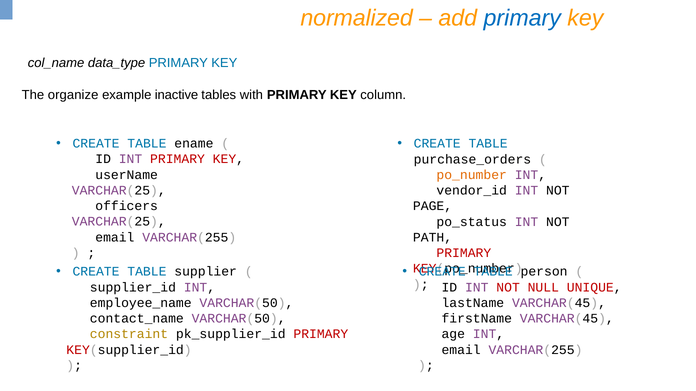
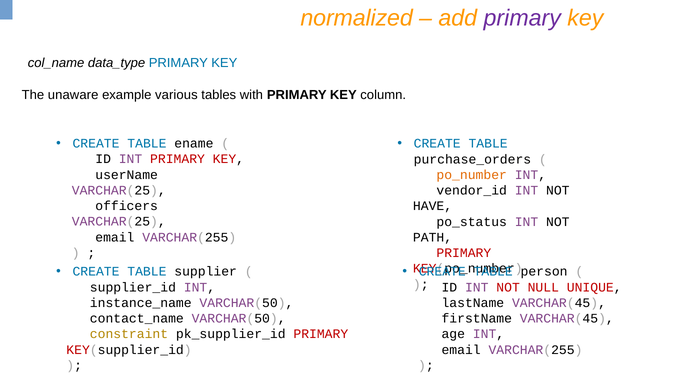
primary colour: blue -> purple (522, 18)
organize: organize -> unaware (73, 95)
inactive: inactive -> various (176, 95)
PAGE: PAGE -> HAVE (433, 206)
employee_name: employee_name -> instance_name (141, 303)
